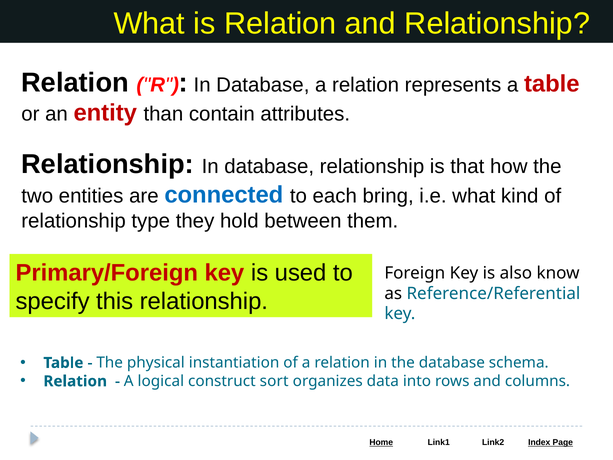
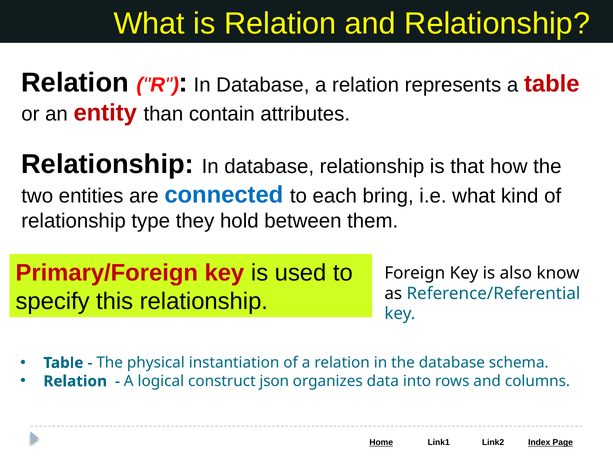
sort: sort -> json (274, 381)
